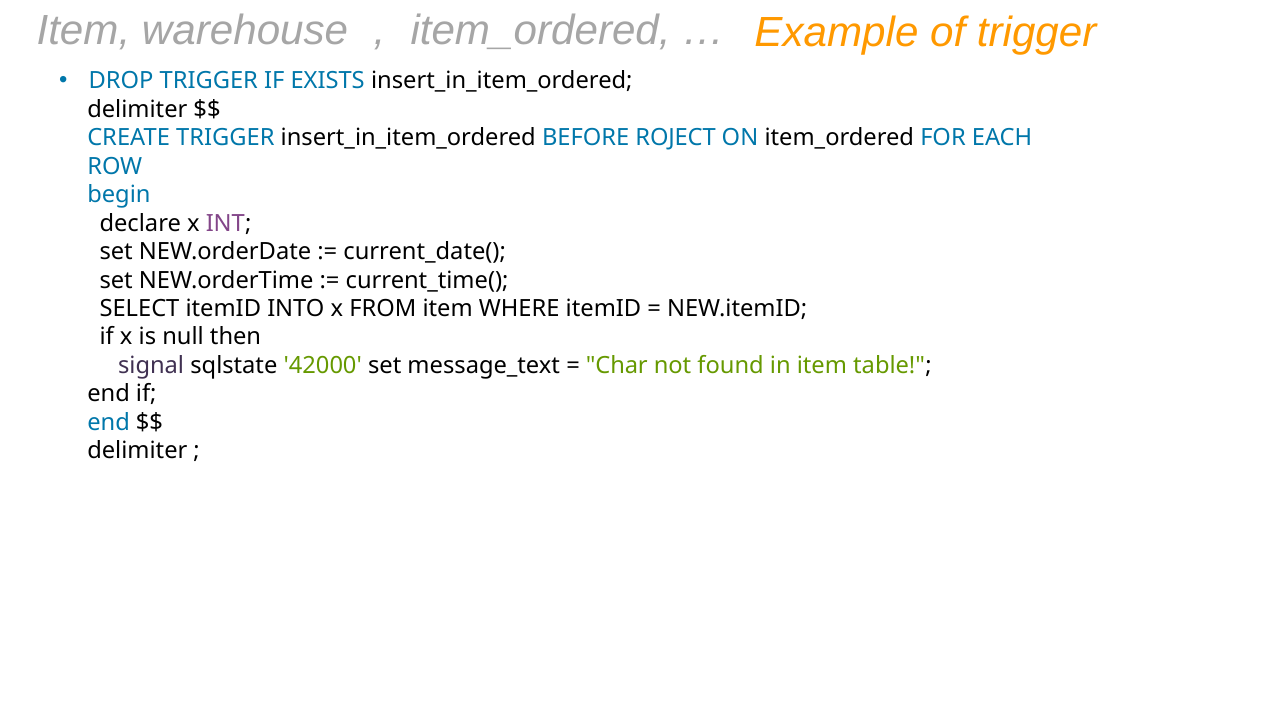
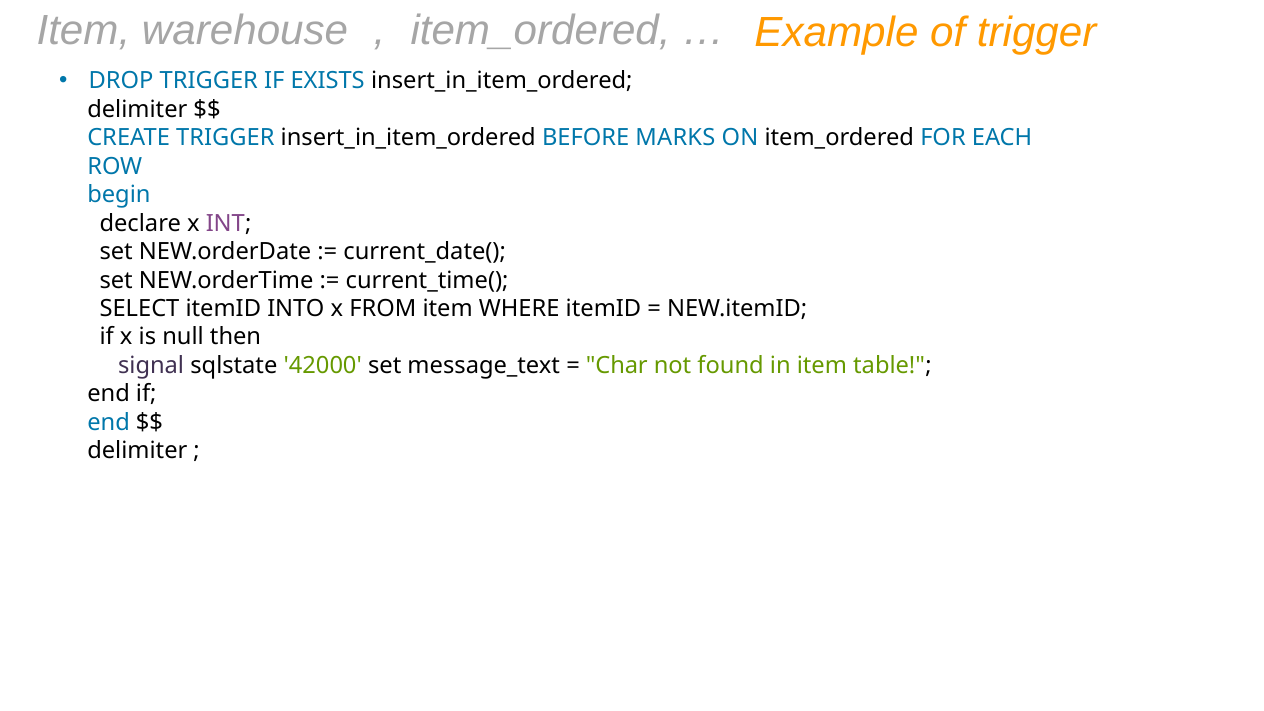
ROJECT: ROJECT -> MARKS (675, 138)
